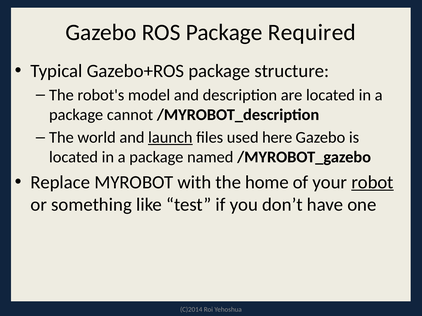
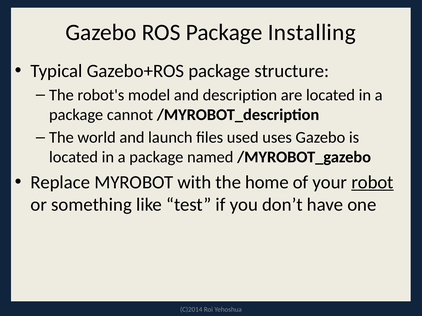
Required: Required -> Installing (312, 32)
launch underline: present -> none (170, 138)
here: here -> uses (277, 138)
